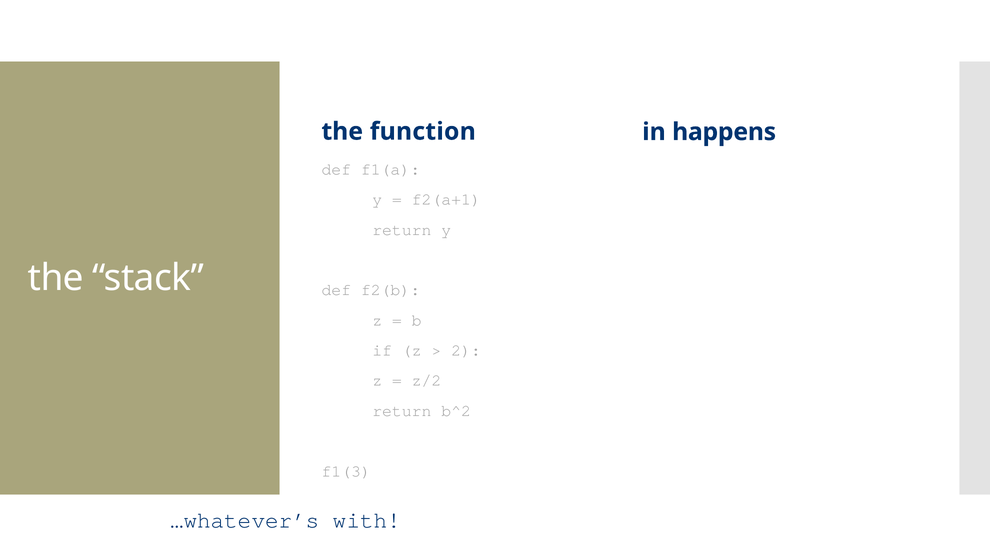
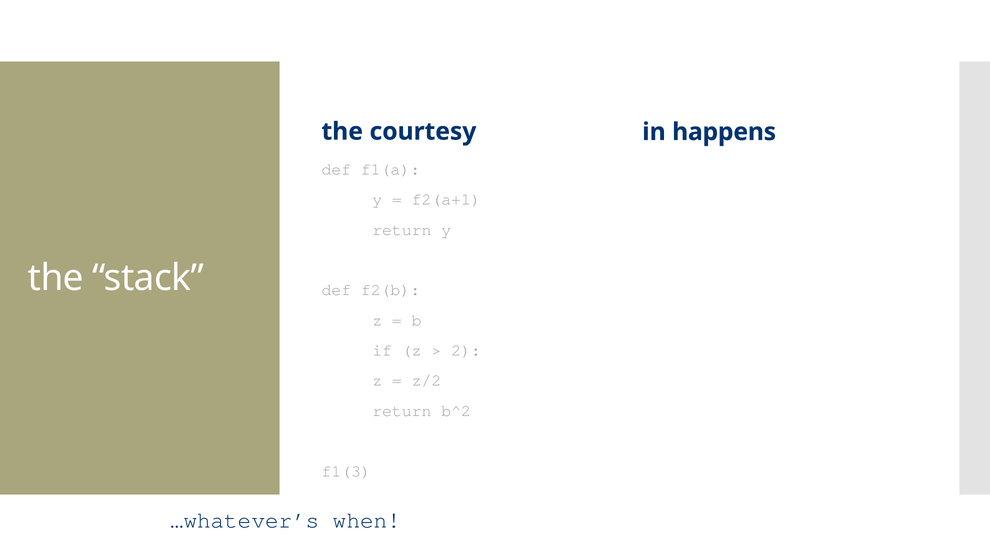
function: function -> courtesy (423, 131)
with: with -> when (367, 520)
